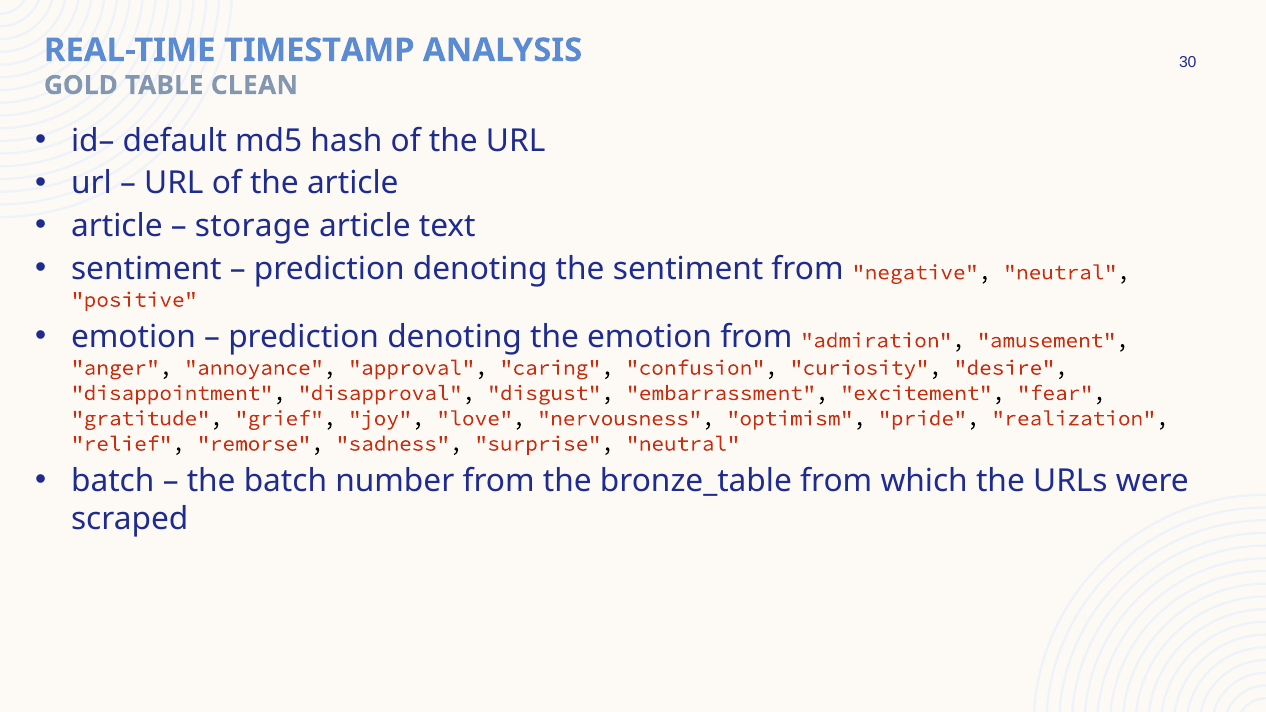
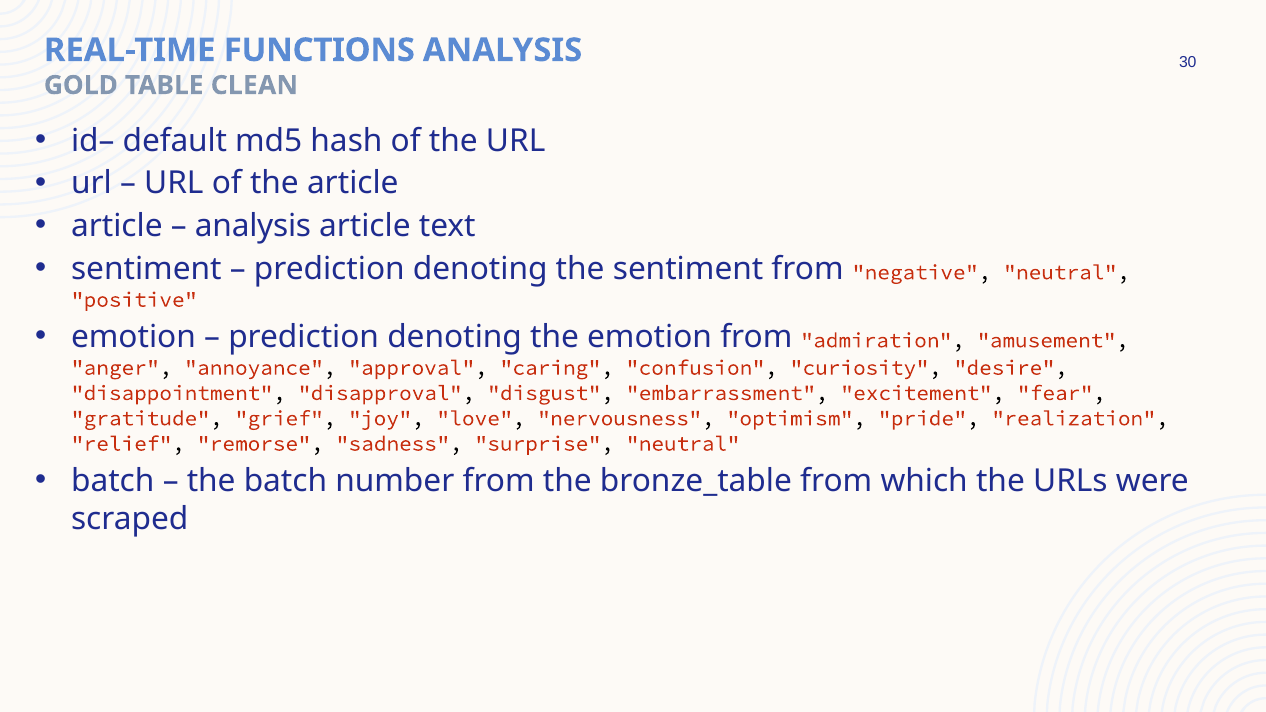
TIMESTAMP: TIMESTAMP -> FUNCTIONS (319, 50)
storage: storage -> analysis (253, 226)
